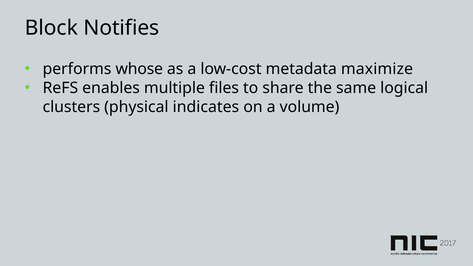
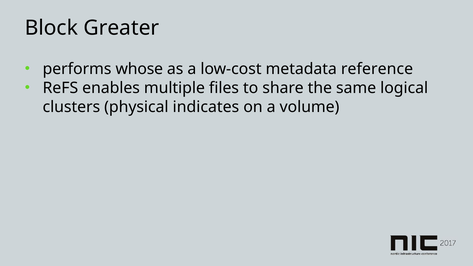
Notifies: Notifies -> Greater (121, 28)
maximize: maximize -> reference (377, 69)
